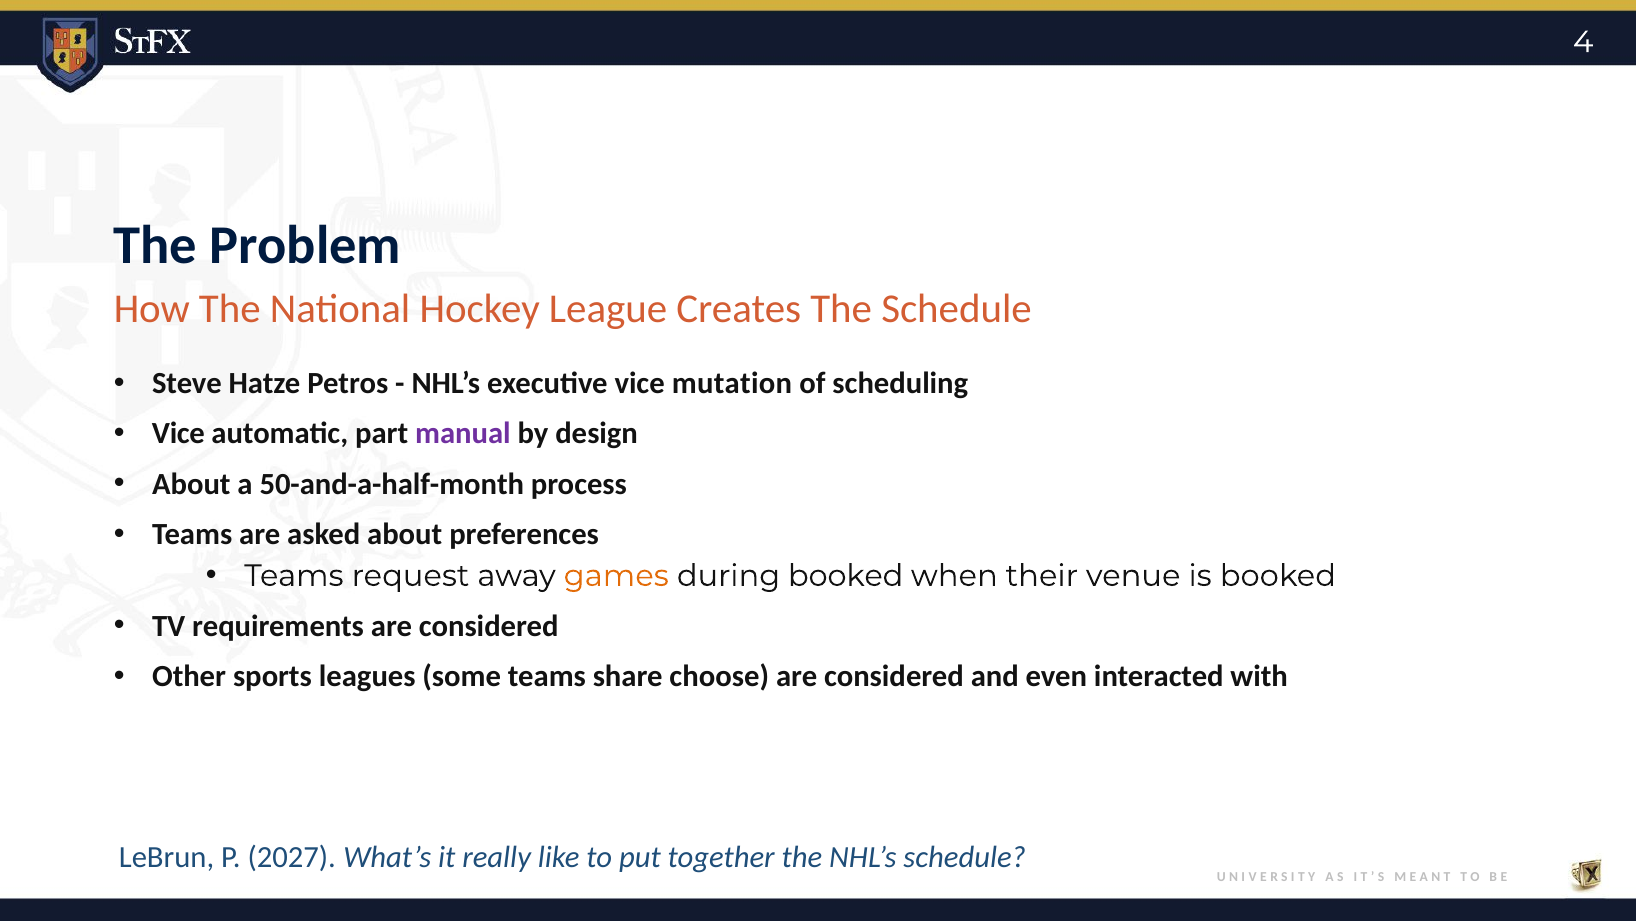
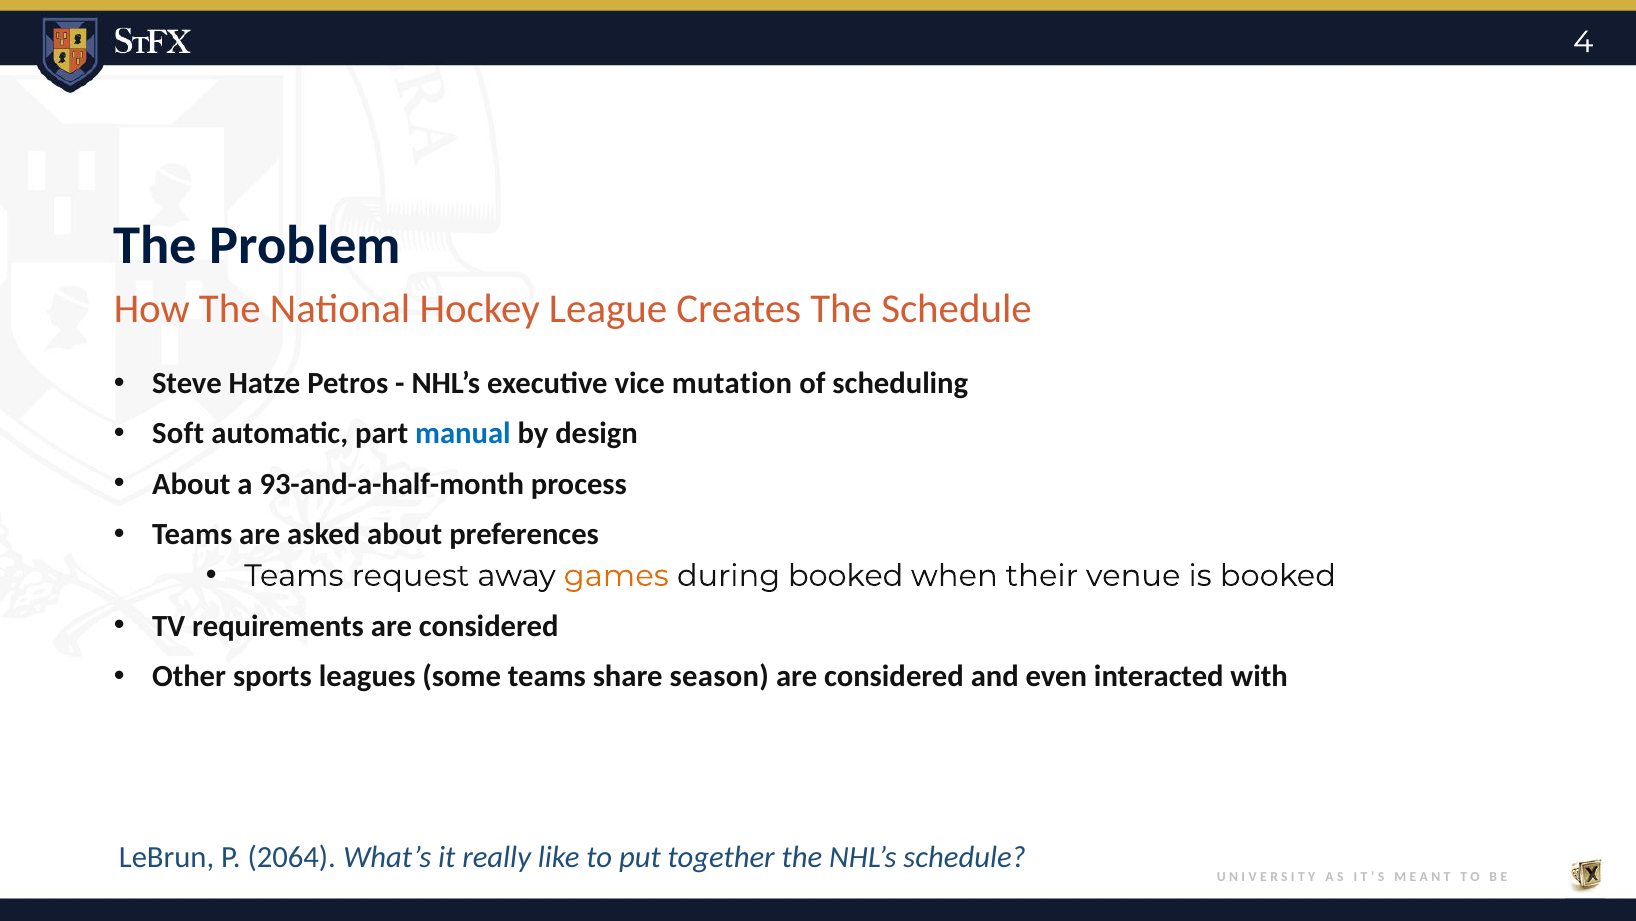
Vice: Vice -> Soft (178, 433)
manual colour: purple -> blue (463, 433)
50-and-a-half-month: 50-and-a-half-month -> 93-and-a-half-month (392, 483)
choose: choose -> season (719, 676)
2027: 2027 -> 2064 (292, 857)
